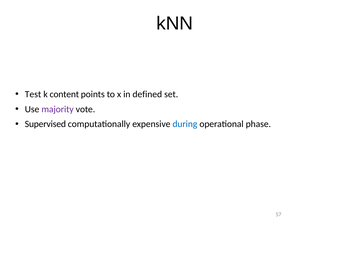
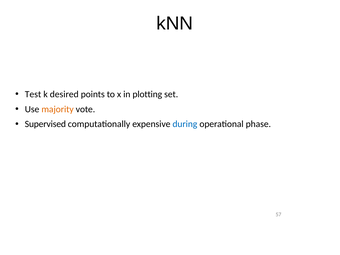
content: content -> desired (64, 94)
defined: defined -> plotting (147, 94)
majority colour: purple -> orange (58, 109)
